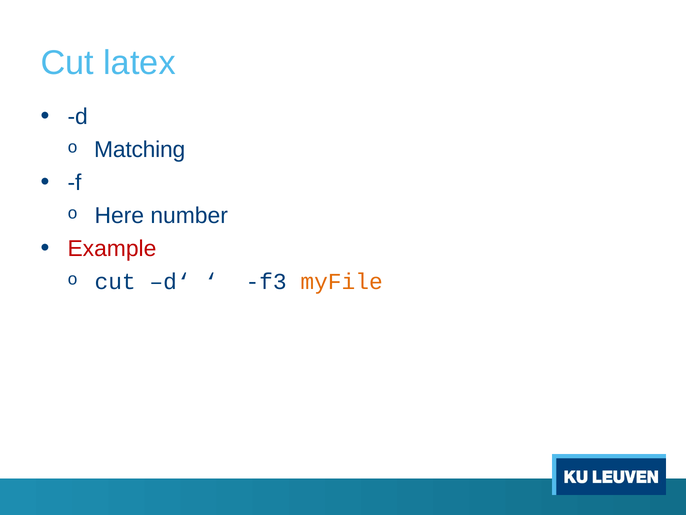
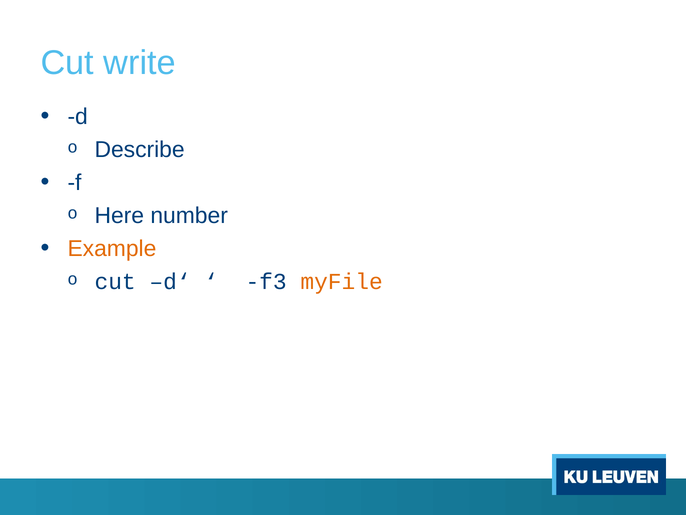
latex: latex -> write (140, 63)
Matching: Matching -> Describe (140, 150)
Example colour: red -> orange (112, 249)
